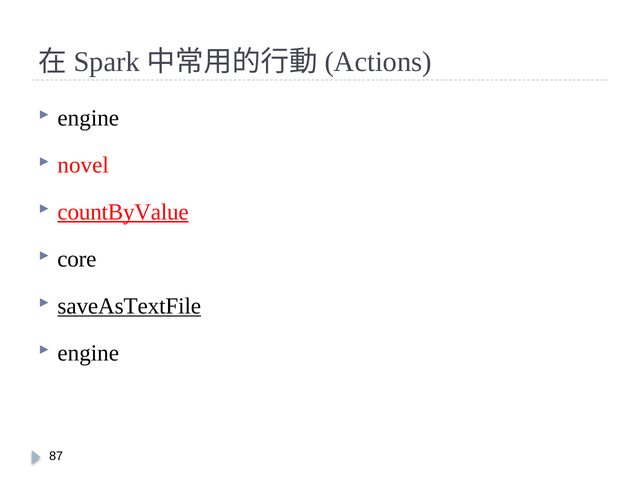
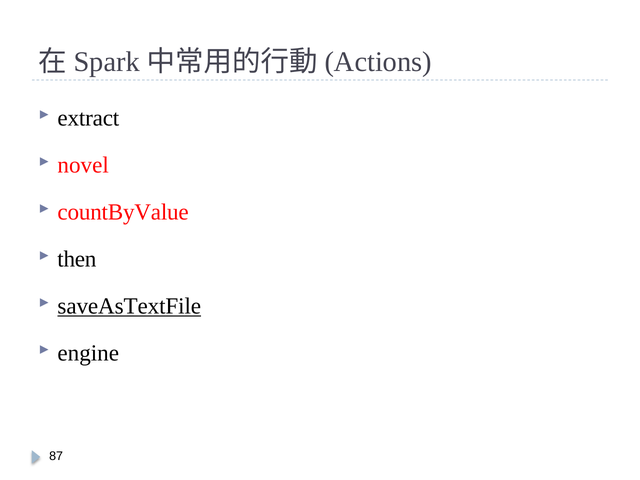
engine: engine -> extract (88, 118)
countByValue underline: present -> none (123, 212)
core: core -> then (77, 259)
